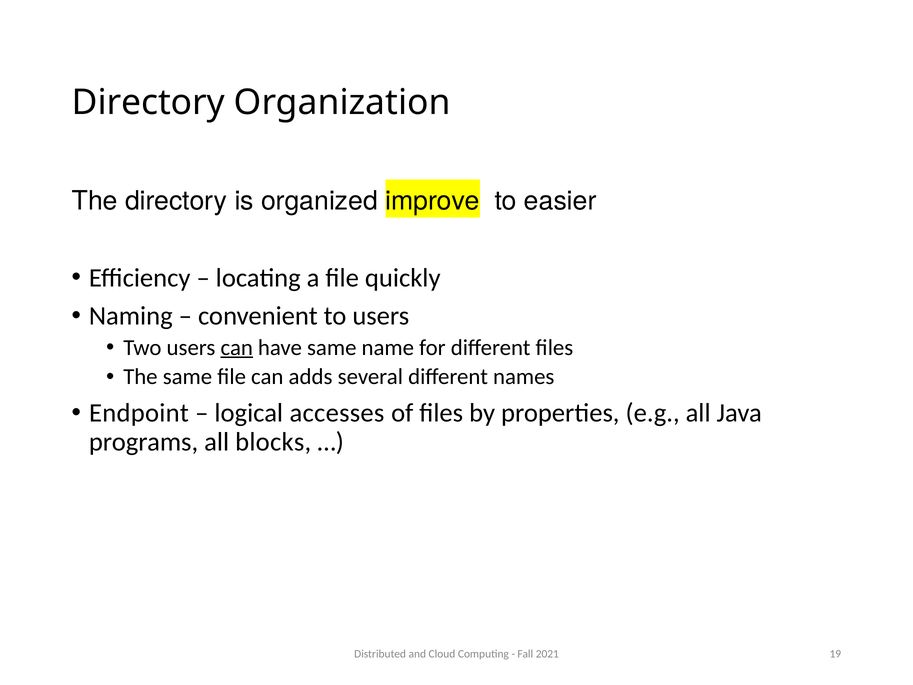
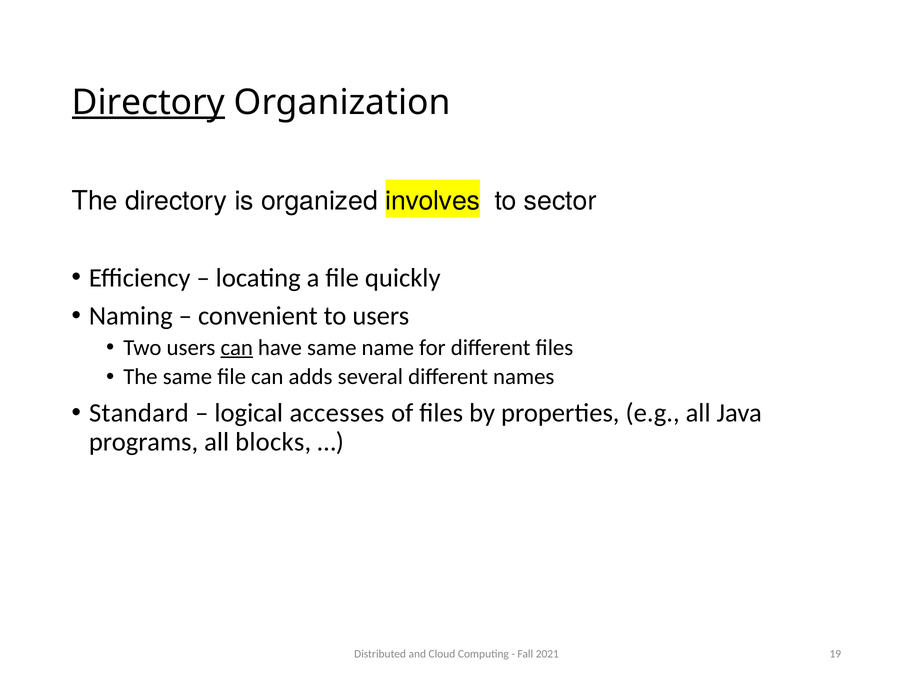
Directory underline: none -> present (148, 102)
improve: improve -> involves (433, 201)
easier: easier -> sector (560, 201)
Endpoint: Endpoint -> Standard (139, 413)
